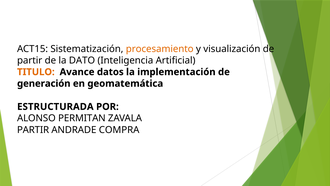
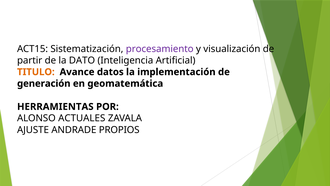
procesamiento colour: orange -> purple (160, 49)
ESTRUCTURADA: ESTRUCTURADA -> HERRAMIENTAS (55, 107)
PERMITAN: PERMITAN -> ACTUALES (82, 118)
PARTIR: PARTIR -> AJUSTE (33, 130)
COMPRA: COMPRA -> PROPIOS (119, 130)
